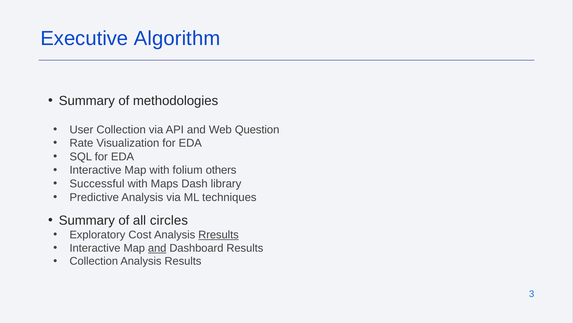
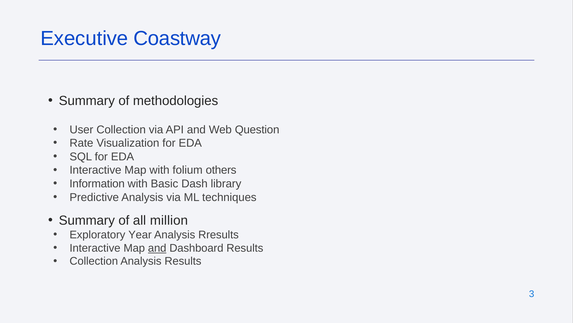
Algorithm: Algorithm -> Coastway (177, 38)
Successful: Successful -> Information (97, 183)
Maps: Maps -> Basic (164, 183)
circles: circles -> million (169, 220)
Cost: Cost -> Year (140, 234)
Rresults underline: present -> none (219, 234)
